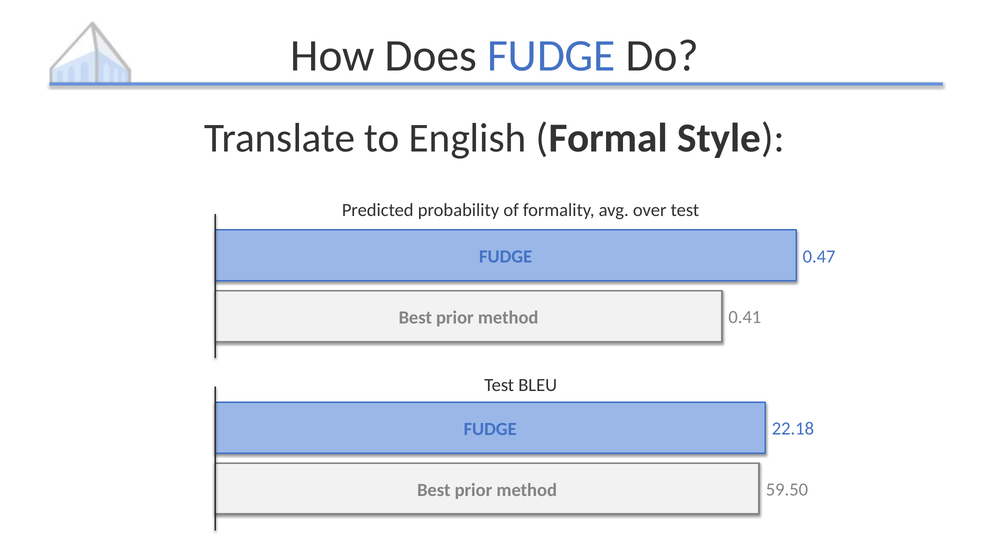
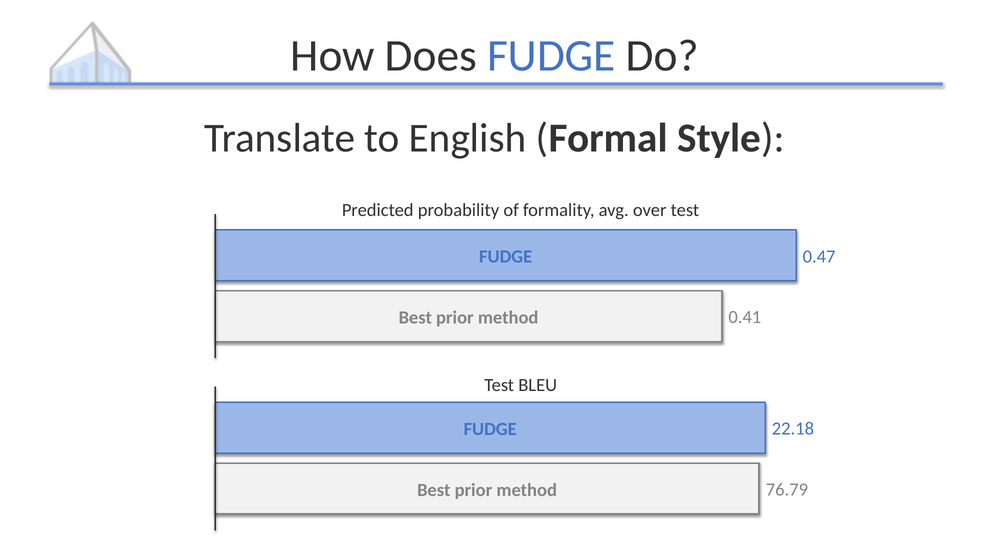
59.50: 59.50 -> 76.79 (787, 490)
